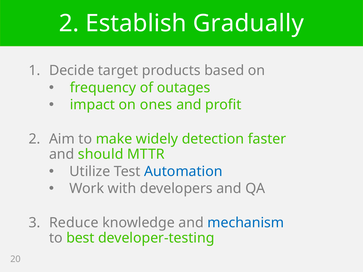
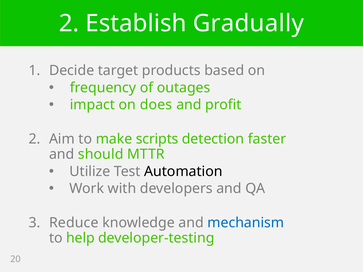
ones: ones -> does (156, 105)
widely: widely -> scripts (157, 139)
Automation colour: blue -> black (183, 172)
best: best -> help (80, 238)
